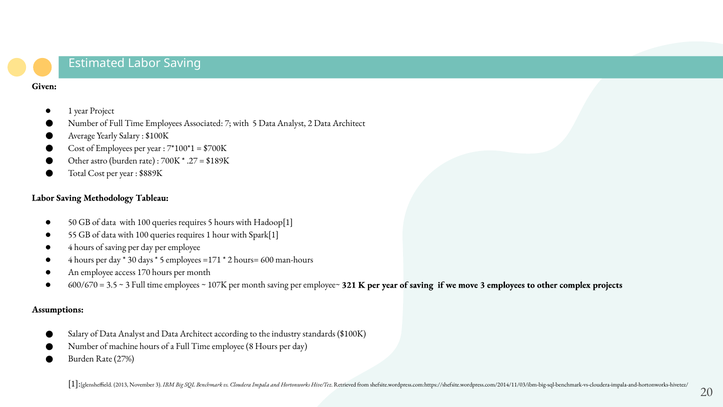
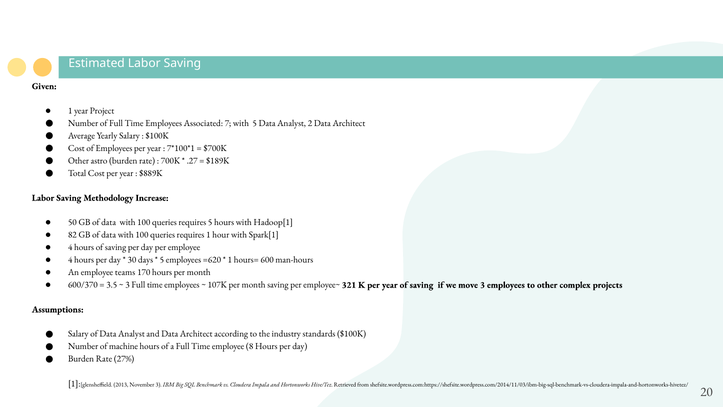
Tableau: Tableau -> Increase (152, 198)
55: 55 -> 82 (72, 235)
=171: =171 -> =620 (212, 260)
2: 2 -> 1 (230, 260)
access: access -> teams (125, 272)
600/670: 600/670 -> 600/370 (83, 285)
